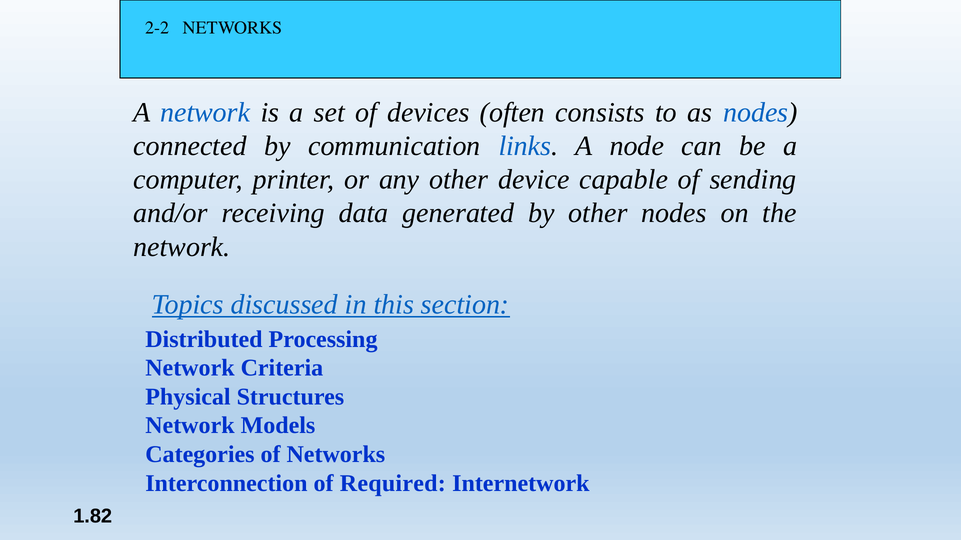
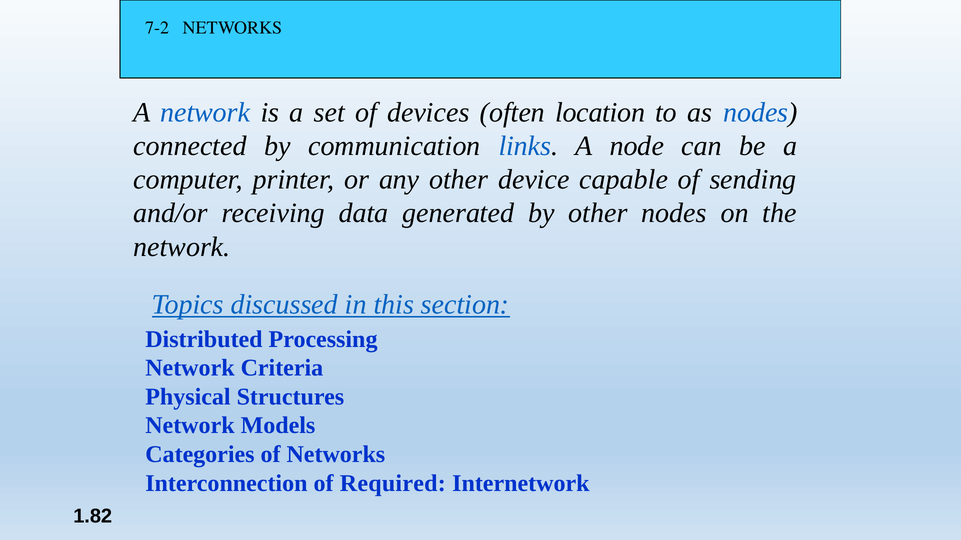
2-2: 2-2 -> 7-2 (157, 28)
consists: consists -> location (600, 113)
